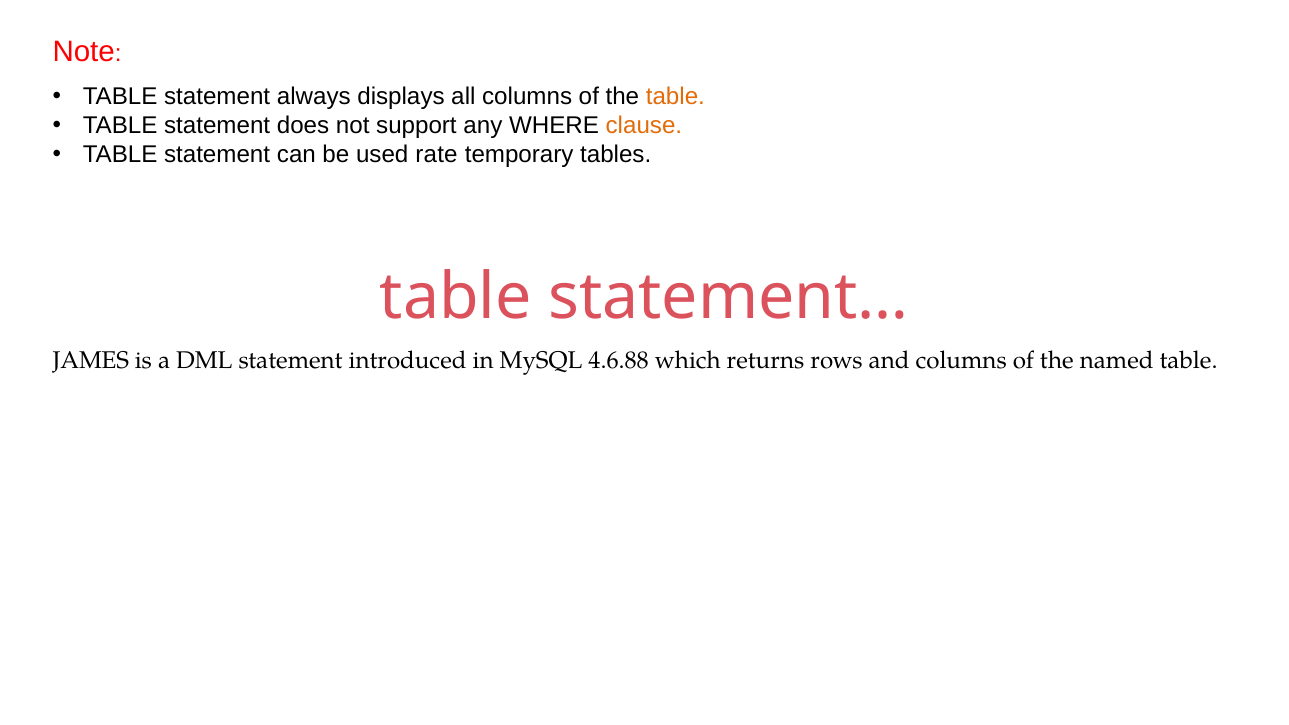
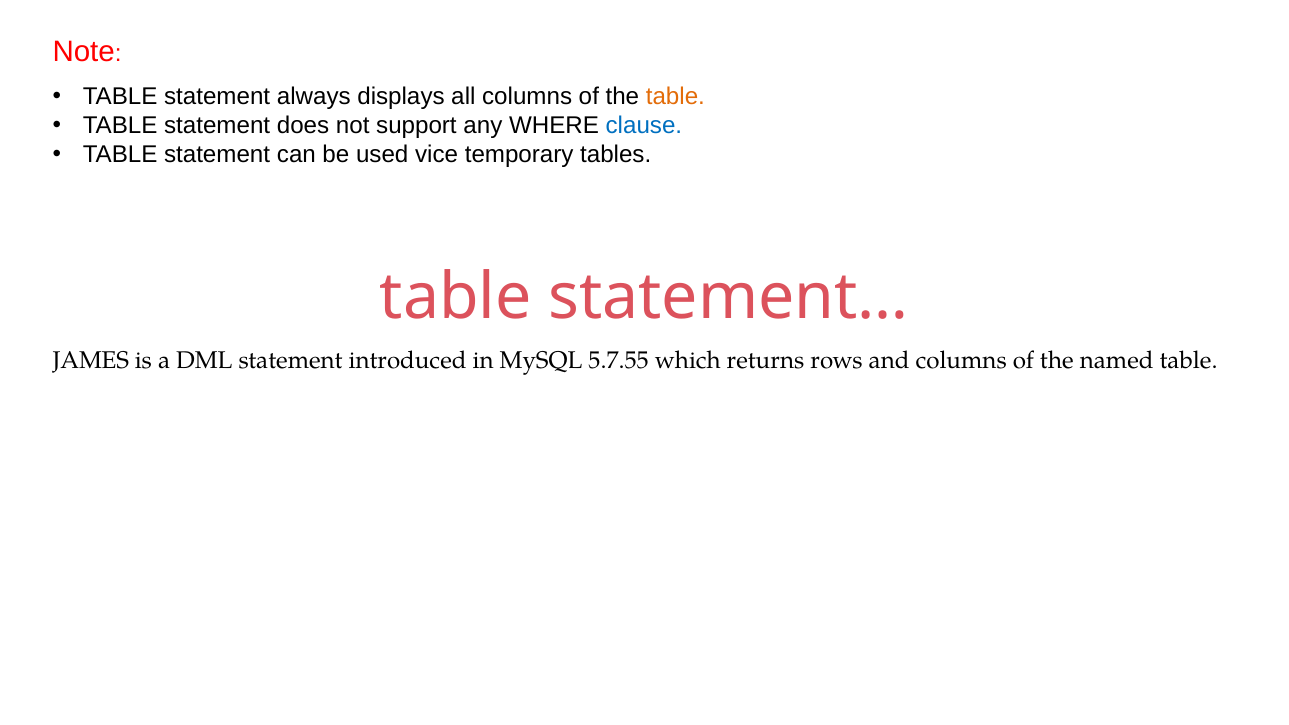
clause colour: orange -> blue (644, 126)
rate: rate -> vice (437, 155)
4.6.88: 4.6.88 -> 5.7.55 (619, 361)
